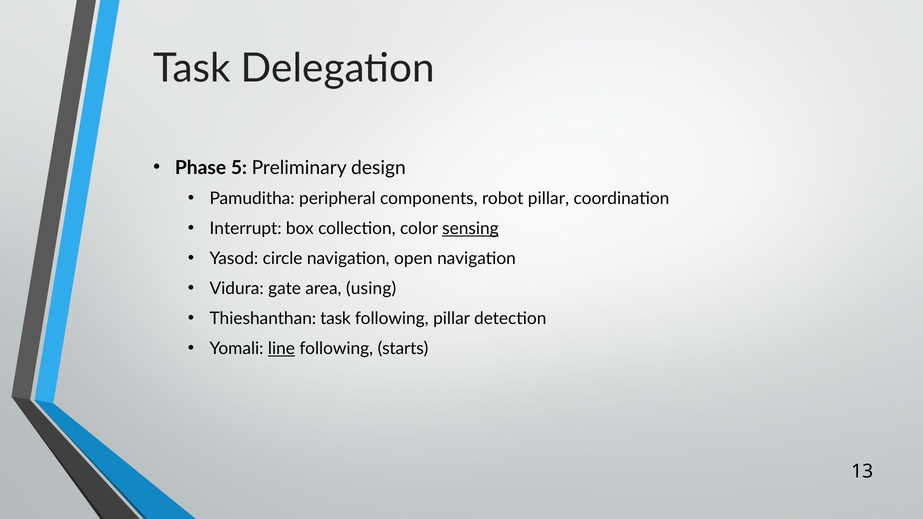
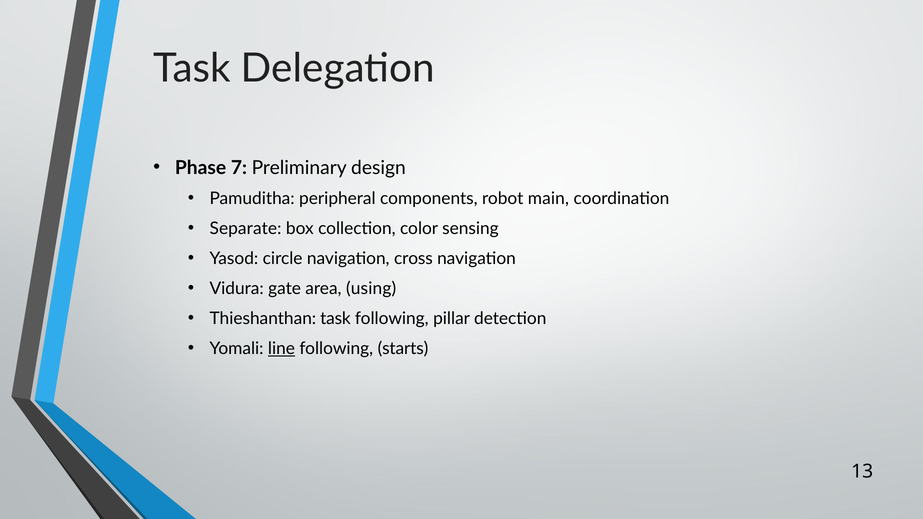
5: 5 -> 7 (239, 168)
robot pillar: pillar -> main (548, 199)
Interrupt: Interrupt -> Separate (246, 229)
sensing underline: present -> none (470, 229)
open: open -> cross (413, 259)
